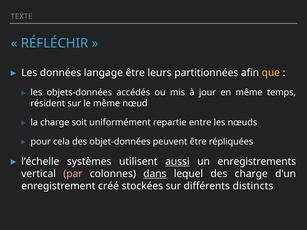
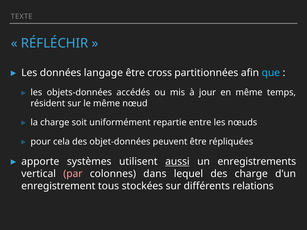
leurs: leurs -> cross (160, 73)
que colour: yellow -> light blue (271, 73)
lʼéchelle: lʼéchelle -> apporte (40, 162)
dans underline: present -> none (155, 174)
créé: créé -> tous (109, 186)
distincts: distincts -> relations (253, 186)
